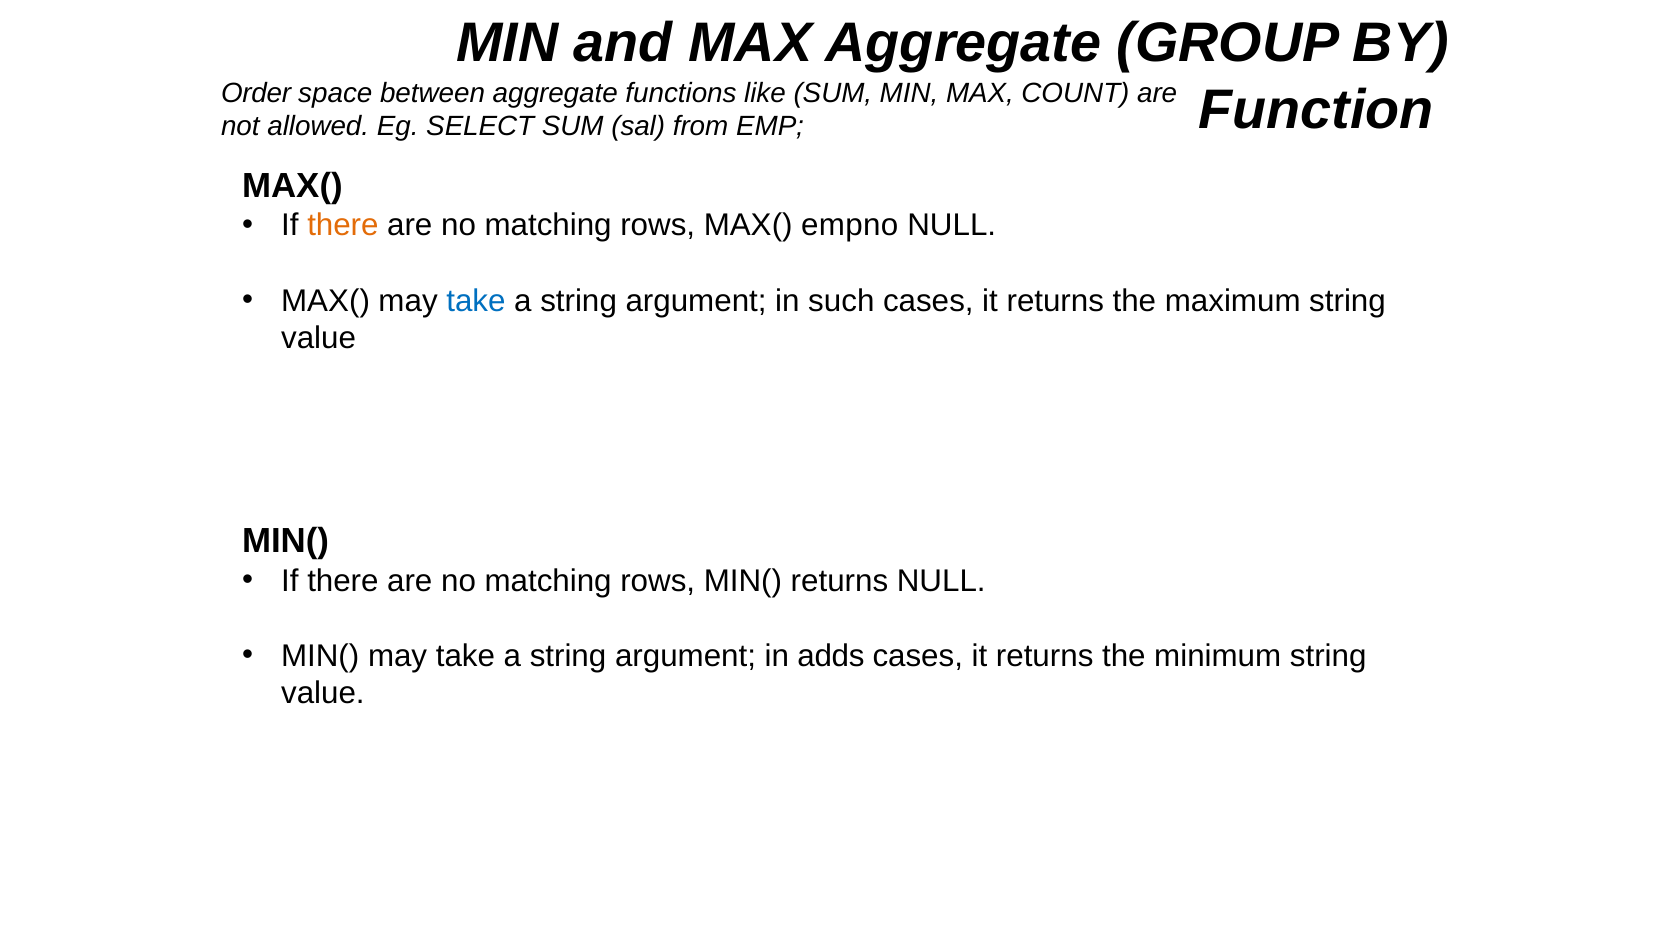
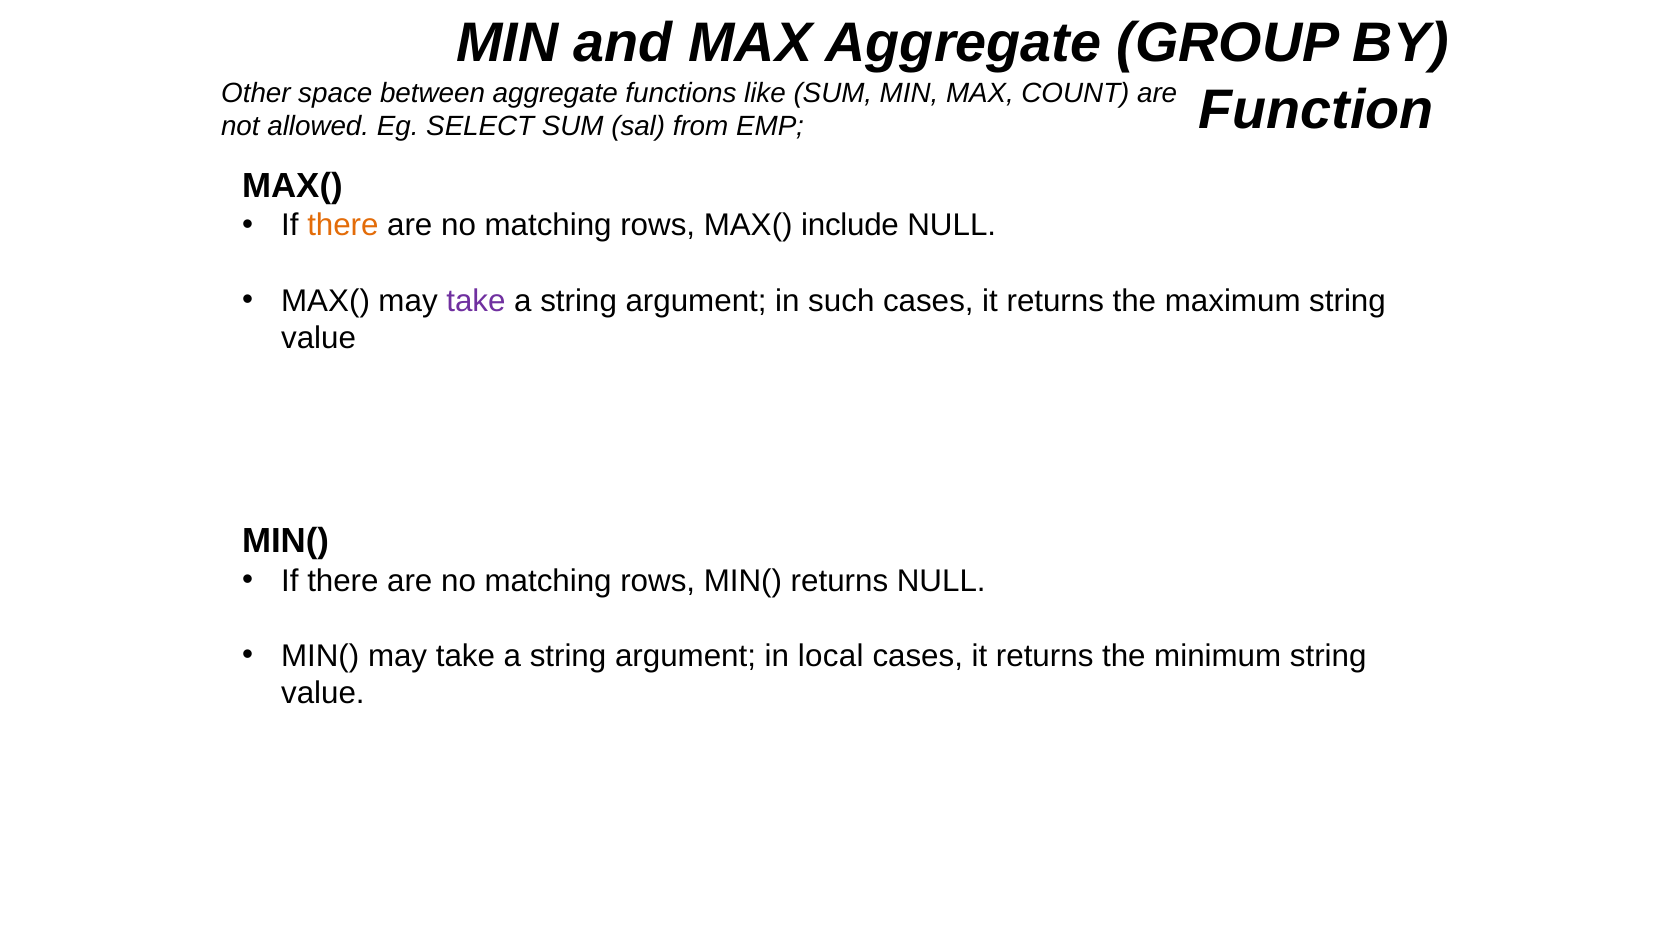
Order: Order -> Other (256, 93)
empno: empno -> include (850, 226)
take colour: blue -> purple (476, 301)
adds: adds -> local (831, 656)
